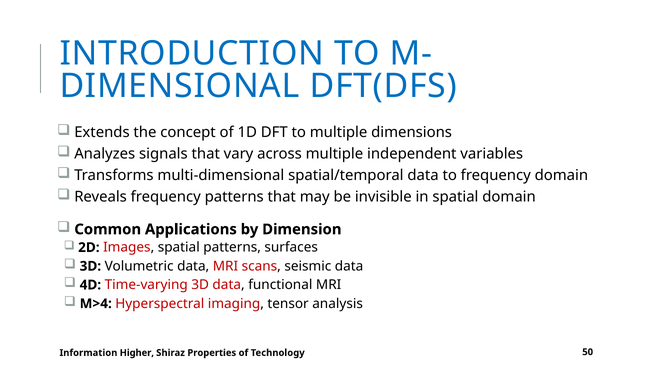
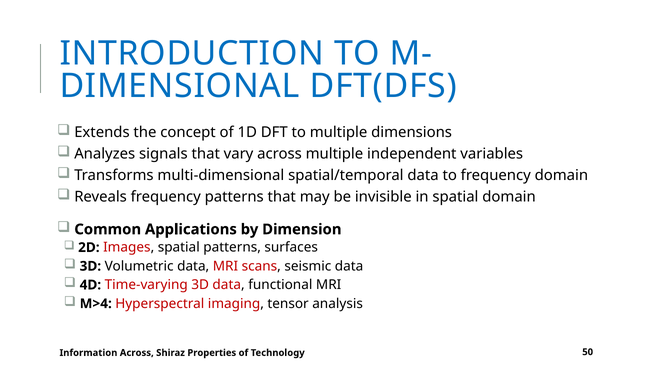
Information Higher: Higher -> Across (137, 353)
